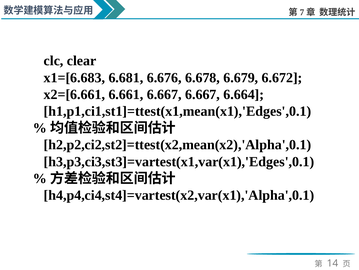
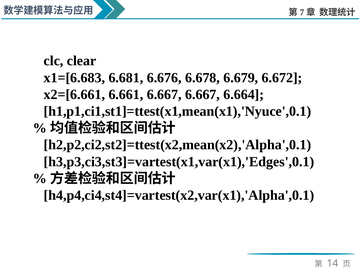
h1,p1,ci1,st1]=ttest(x1,mean(x1),'Edges',0.1: h1,p1,ci1,st1]=ttest(x1,mean(x1),'Edges',0.1 -> h1,p1,ci1,st1]=ttest(x1,mean(x1),'Nyuce',0.1 (177, 111)
